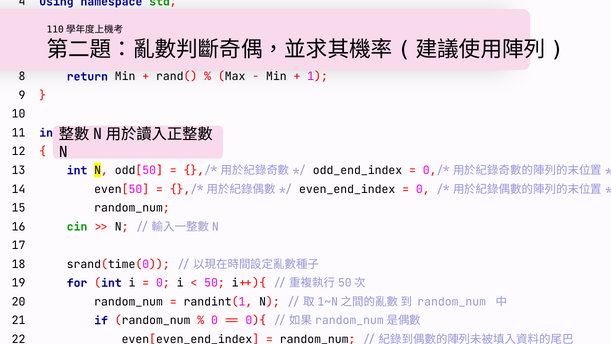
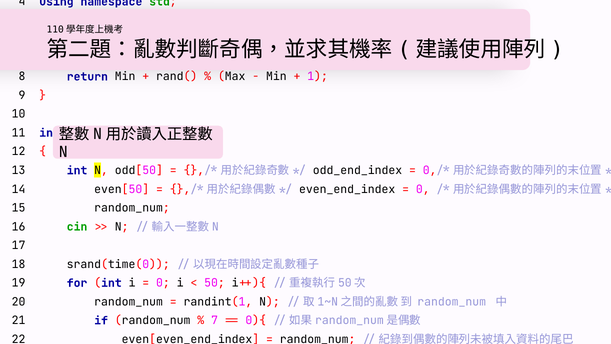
0: 0 -> 7 (215, 320)
